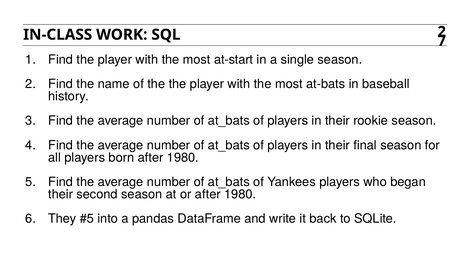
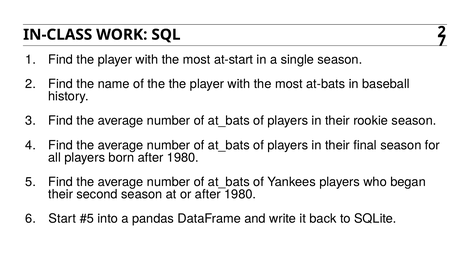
They: They -> Start (62, 219)
